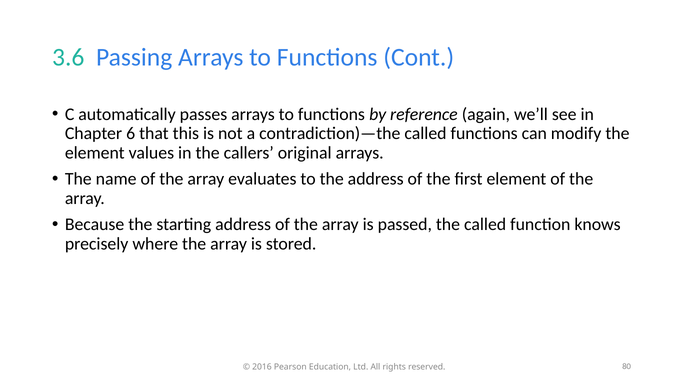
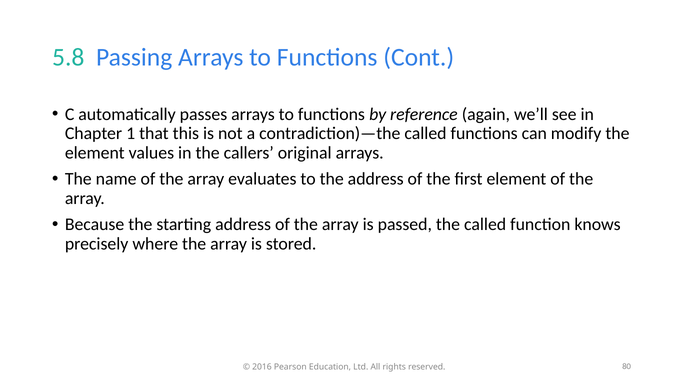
3.6: 3.6 -> 5.8 (68, 57)
6: 6 -> 1 (131, 134)
